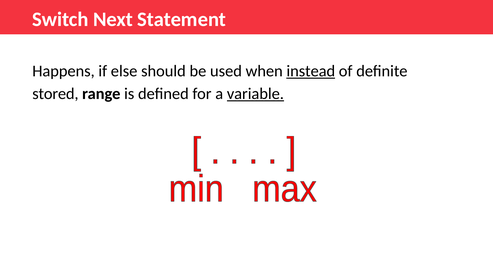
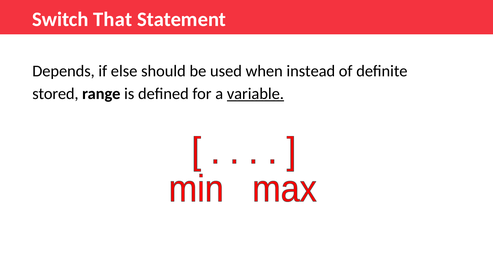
Next: Next -> That (113, 19)
Happens: Happens -> Depends (63, 71)
instead underline: present -> none (311, 71)
